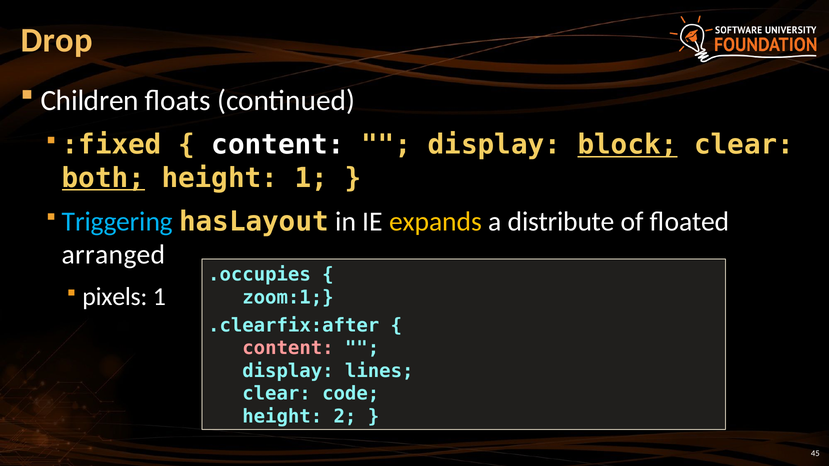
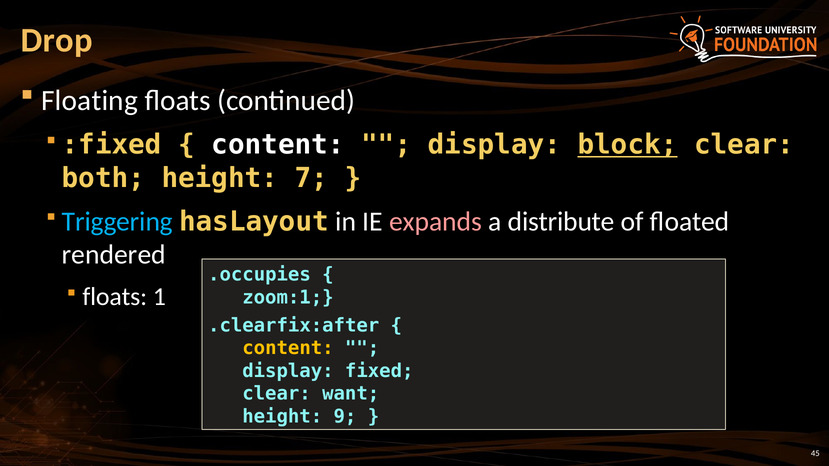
Children: Children -> Floating (89, 100)
both underline: present -> none (103, 178)
height 1: 1 -> 7 (311, 178)
expands colour: yellow -> pink (436, 222)
arranged: arranged -> rendered (114, 255)
pixels: pixels -> floats (115, 297)
content colour: pink -> yellow (288, 348)
lines: lines -> fixed (379, 371)
code: code -> want (351, 394)
2: 2 -> 9 (345, 417)
